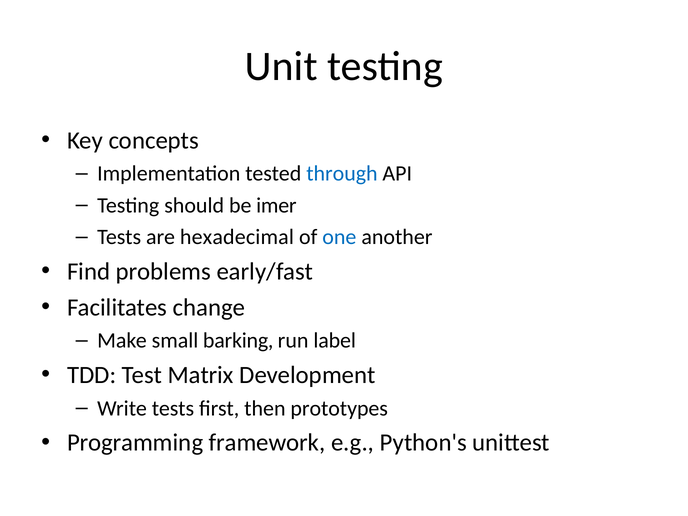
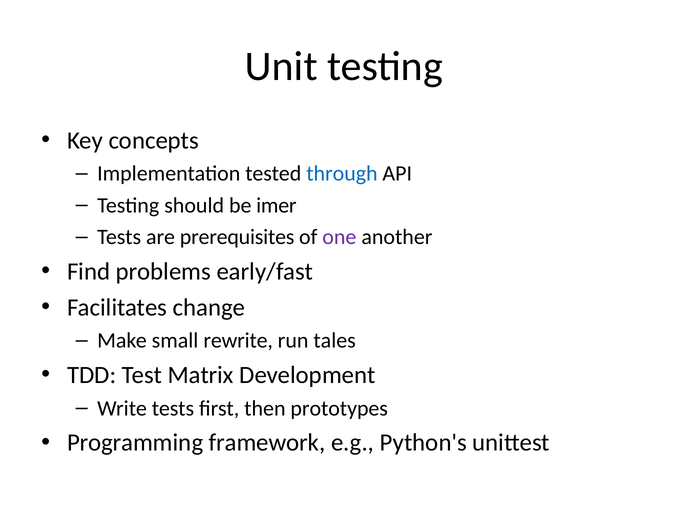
hexadecimal: hexadecimal -> prerequisites (237, 237)
one colour: blue -> purple (339, 237)
barking: barking -> rewrite (238, 341)
label: label -> tales (335, 341)
